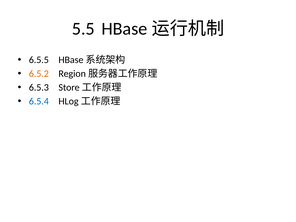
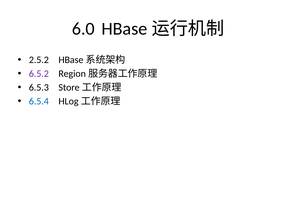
5.5: 5.5 -> 6.0 (83, 29)
6.5.5: 6.5.5 -> 2.5.2 (39, 60)
6.5.2 colour: orange -> purple (39, 74)
